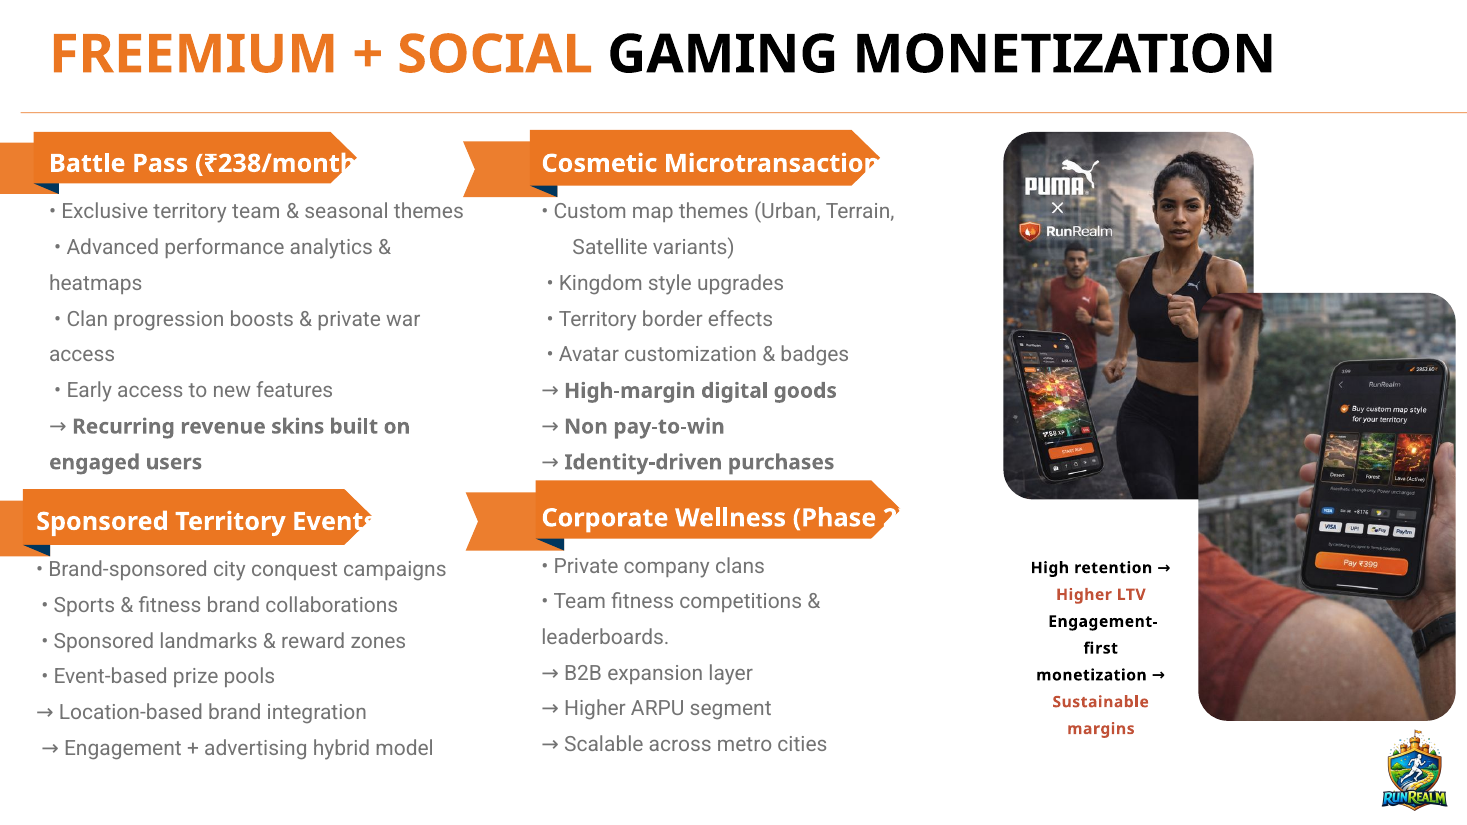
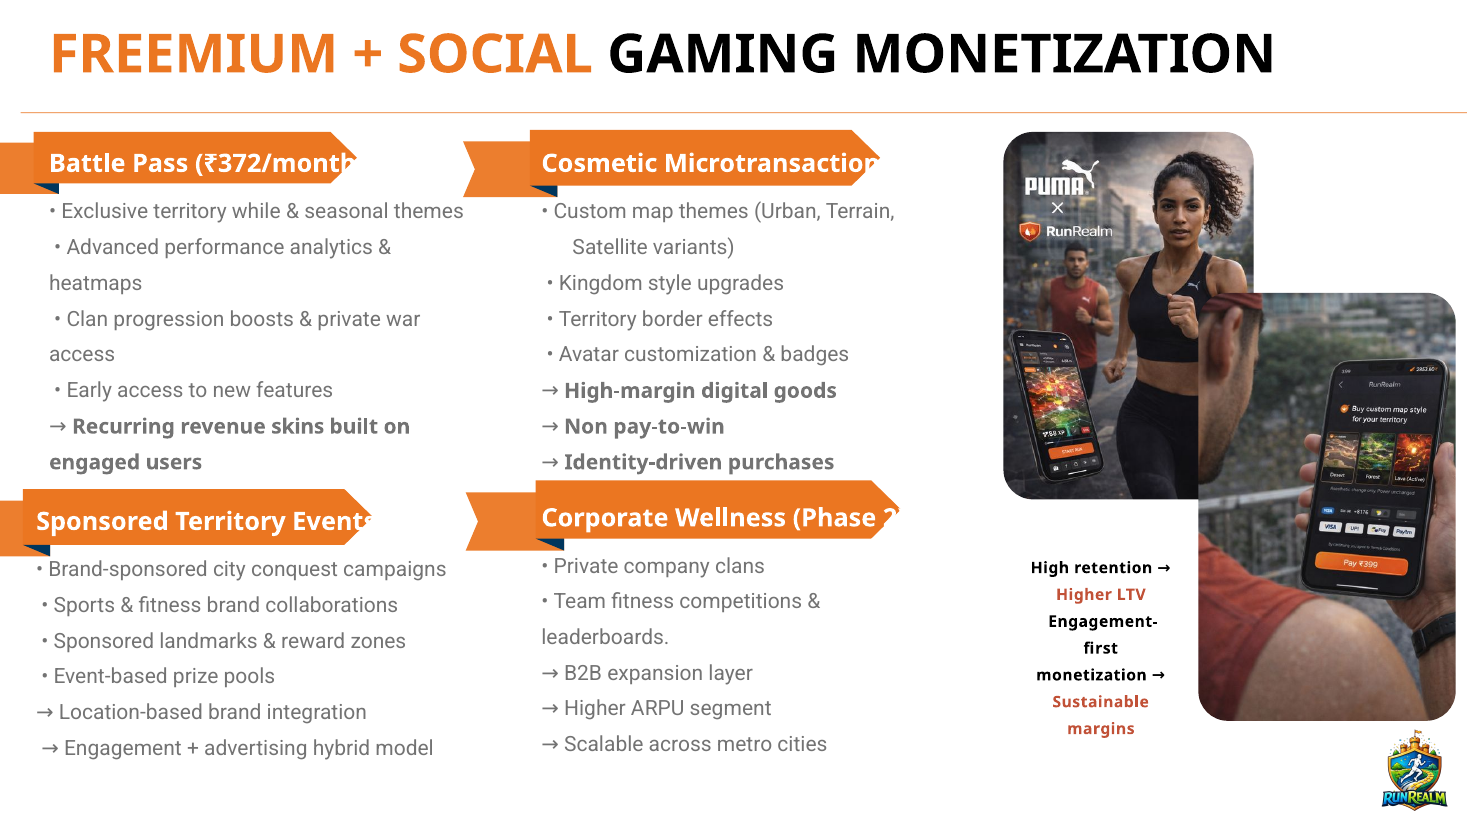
₹238/month: ₹238/month -> ₹372/month (280, 164)
territory team: team -> while (256, 212)
